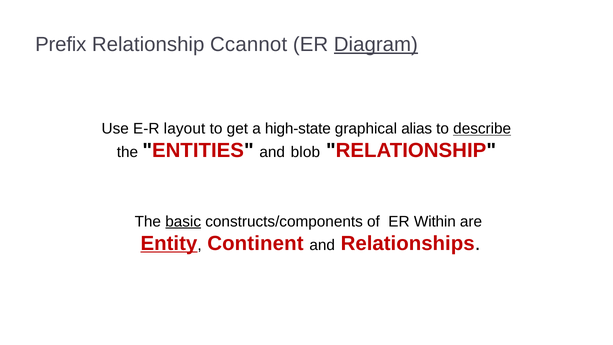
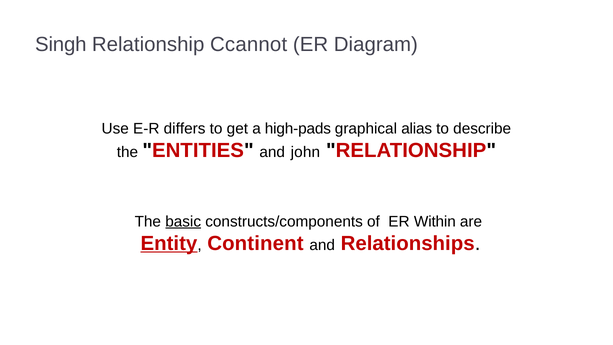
Prefix: Prefix -> Singh (61, 44)
Diagram underline: present -> none (376, 44)
layout: layout -> differs (185, 129)
high-state: high-state -> high-pads (298, 129)
describe underline: present -> none (482, 129)
blob: blob -> john (305, 152)
